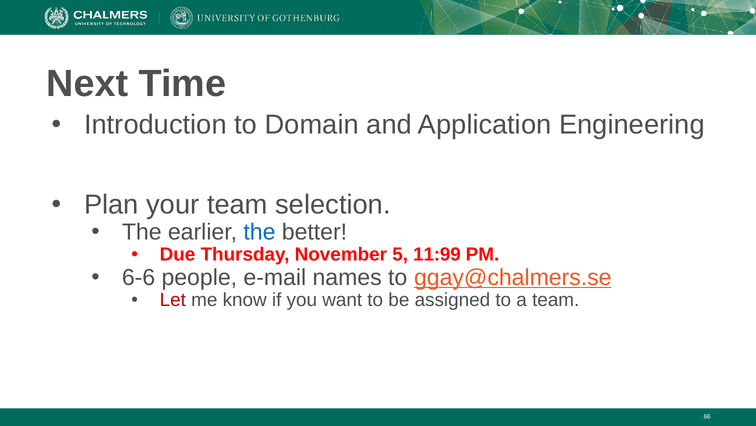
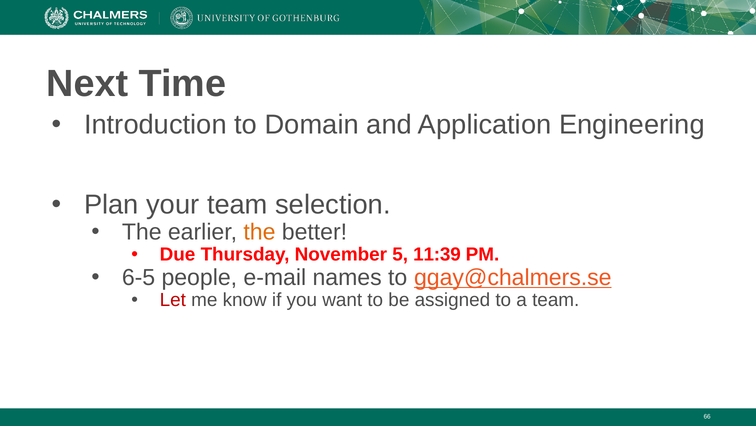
the colour: blue -> orange (259, 232)
11:99: 11:99 -> 11:39 (437, 254)
6-6: 6-6 -> 6-5 (139, 277)
